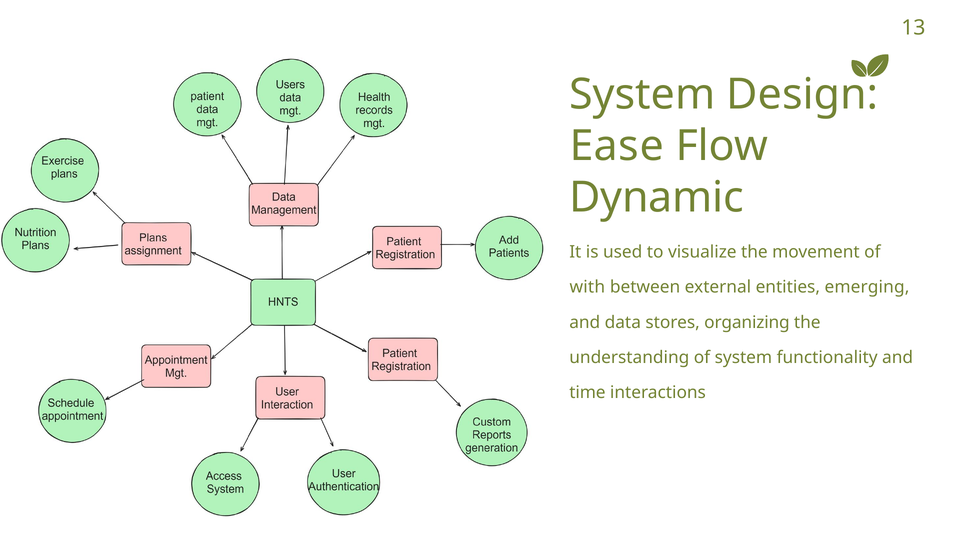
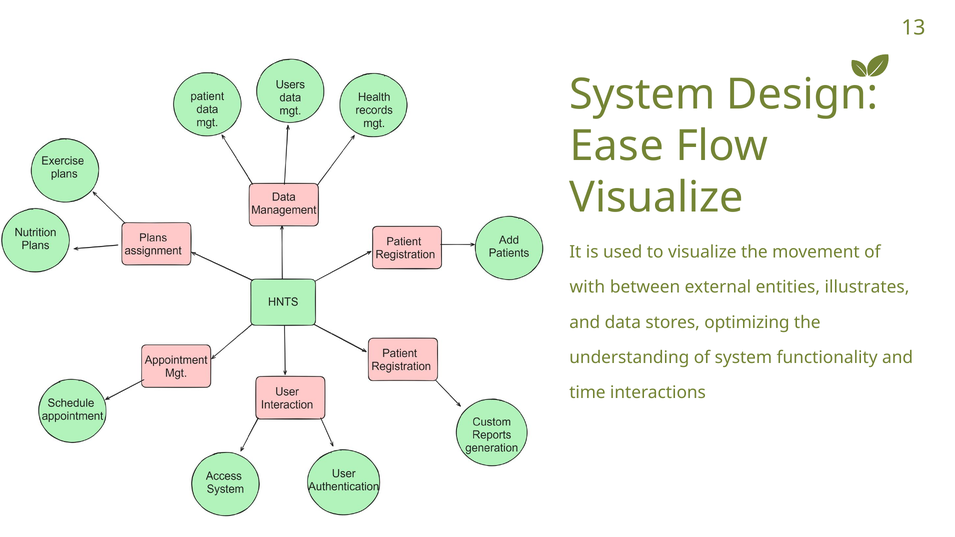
Dynamic: Dynamic -> Visualize (656, 198)
emerging: emerging -> illustrates (867, 287)
organizing: organizing -> optimizing (747, 322)
